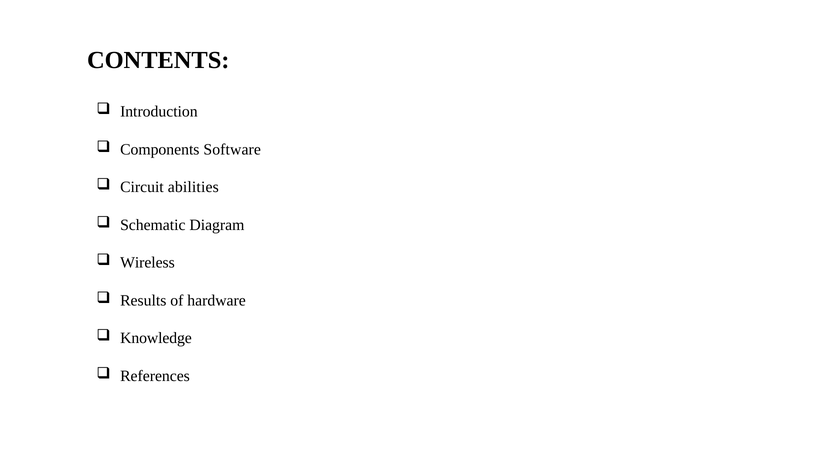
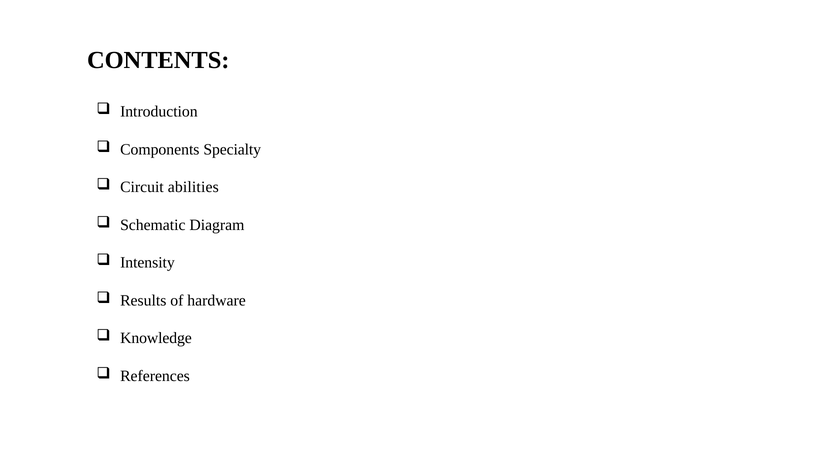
Software: Software -> Specialty (232, 149)
Wireless: Wireless -> Intensity (147, 263)
